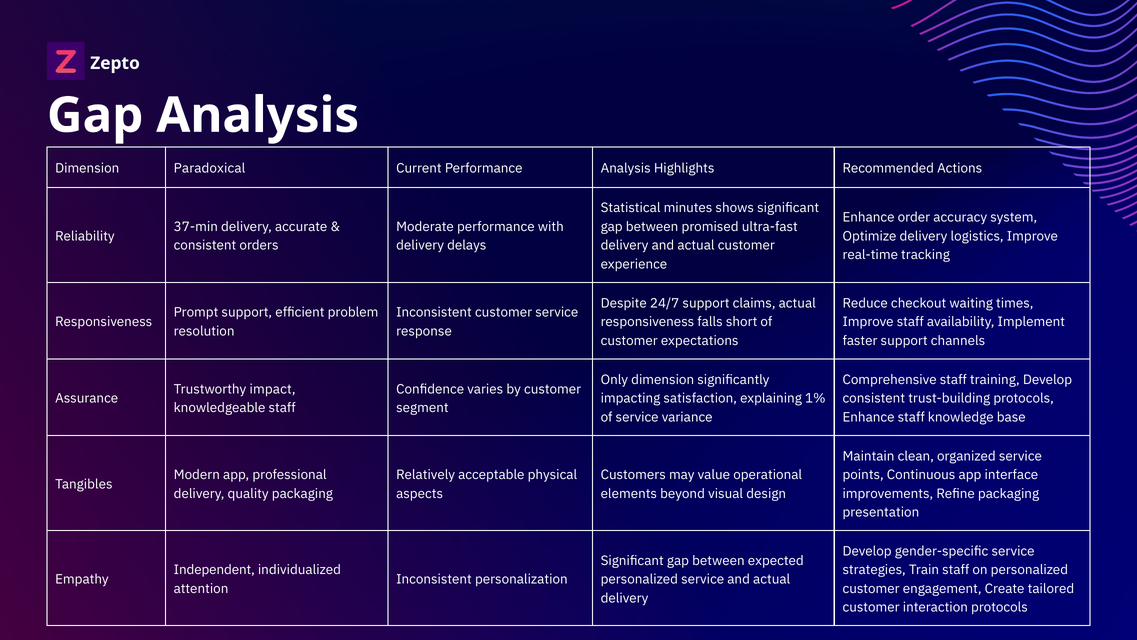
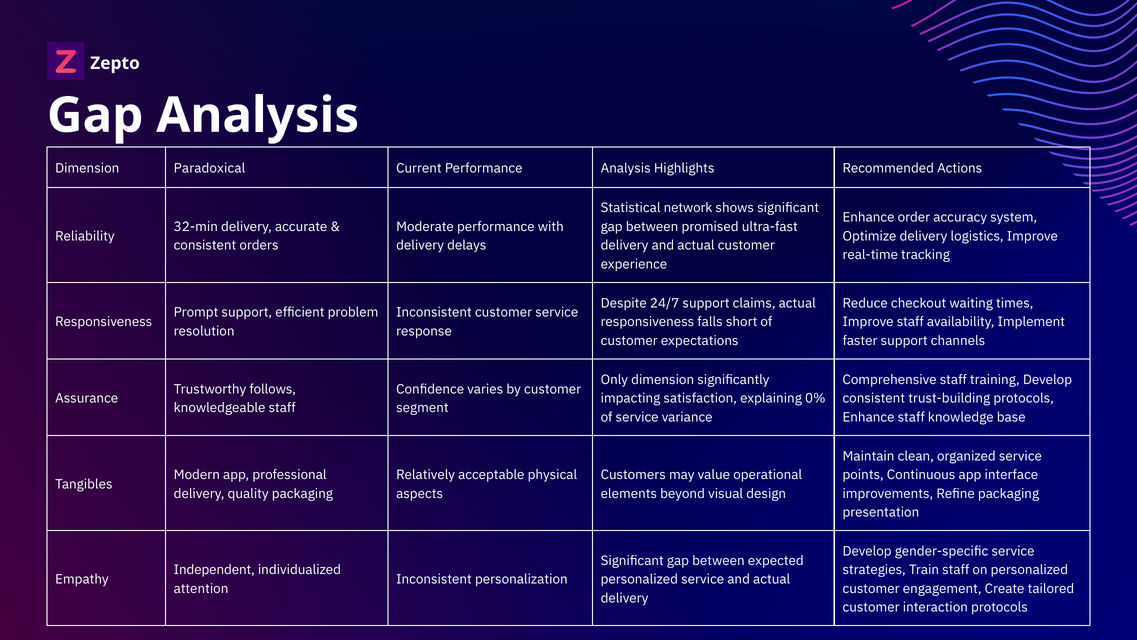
minutes: minutes -> network (688, 208)
37-min: 37-min -> 32-min (196, 227)
impact: impact -> follows (273, 389)
1%: 1% -> 0% (815, 398)
